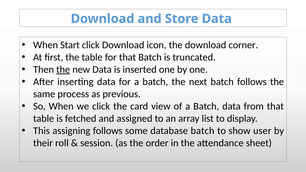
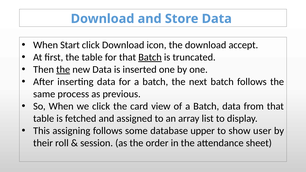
corner: corner -> accept (243, 45)
Batch underline: none -> present (150, 57)
database batch: batch -> upper (203, 131)
